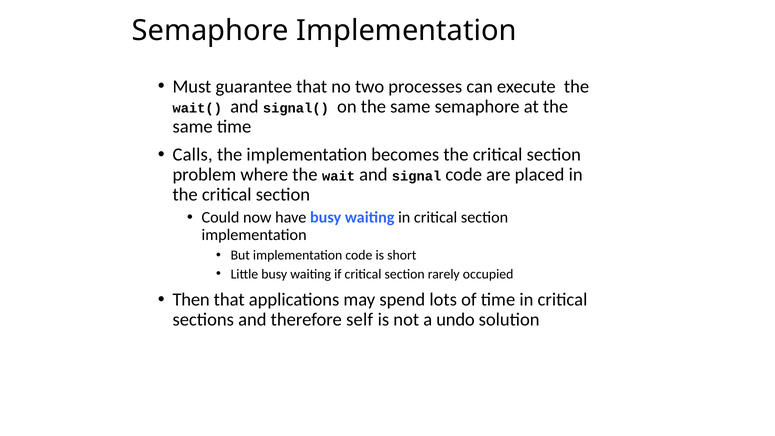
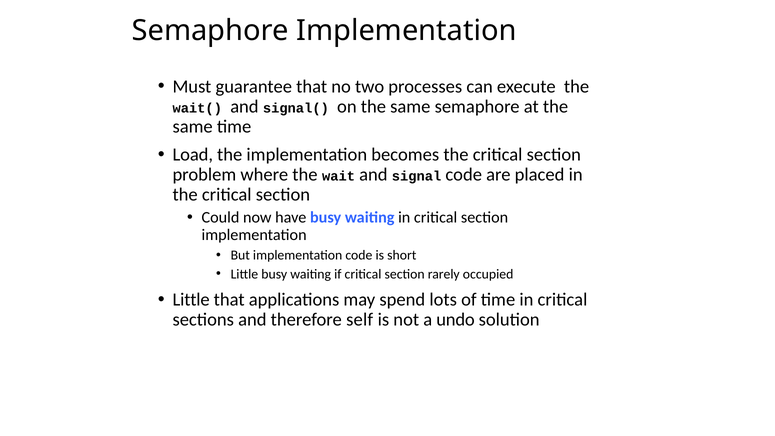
Calls: Calls -> Load (193, 155)
Then: Then -> Little (191, 299)
